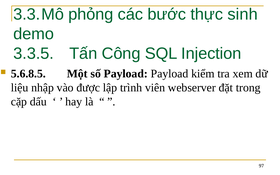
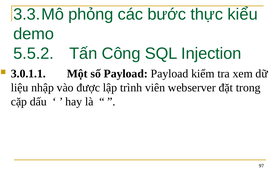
sinh: sinh -> kiểu (243, 14)
3.3.5: 3.3.5 -> 5.5.2 (34, 53)
5.6.8.5: 5.6.8.5 -> 3.0.1.1 (28, 74)
